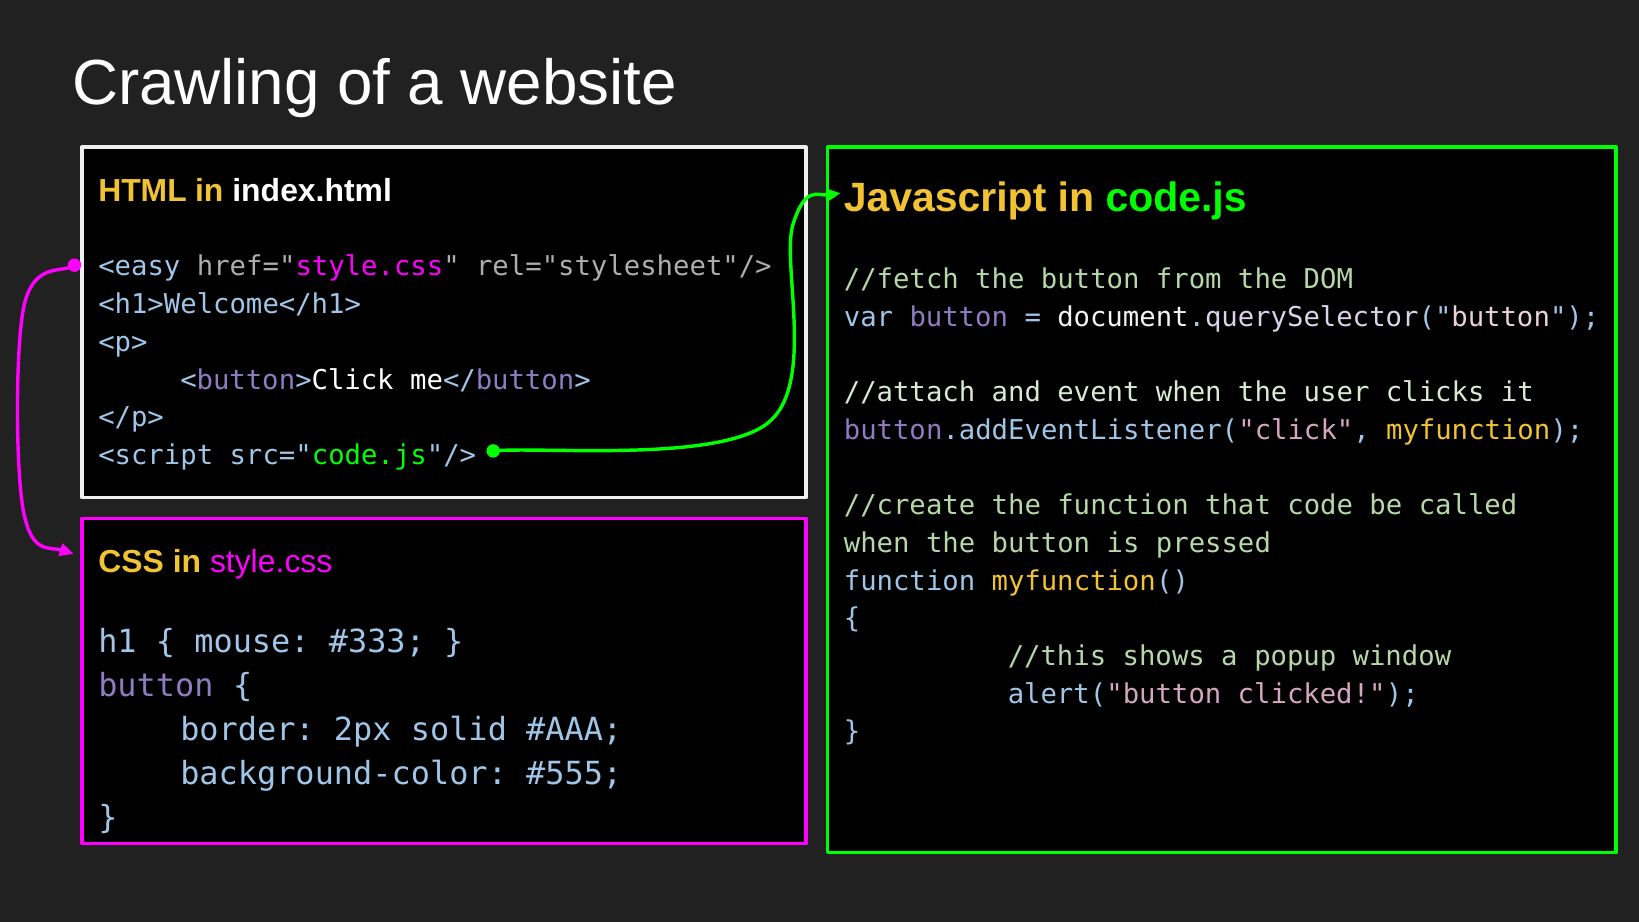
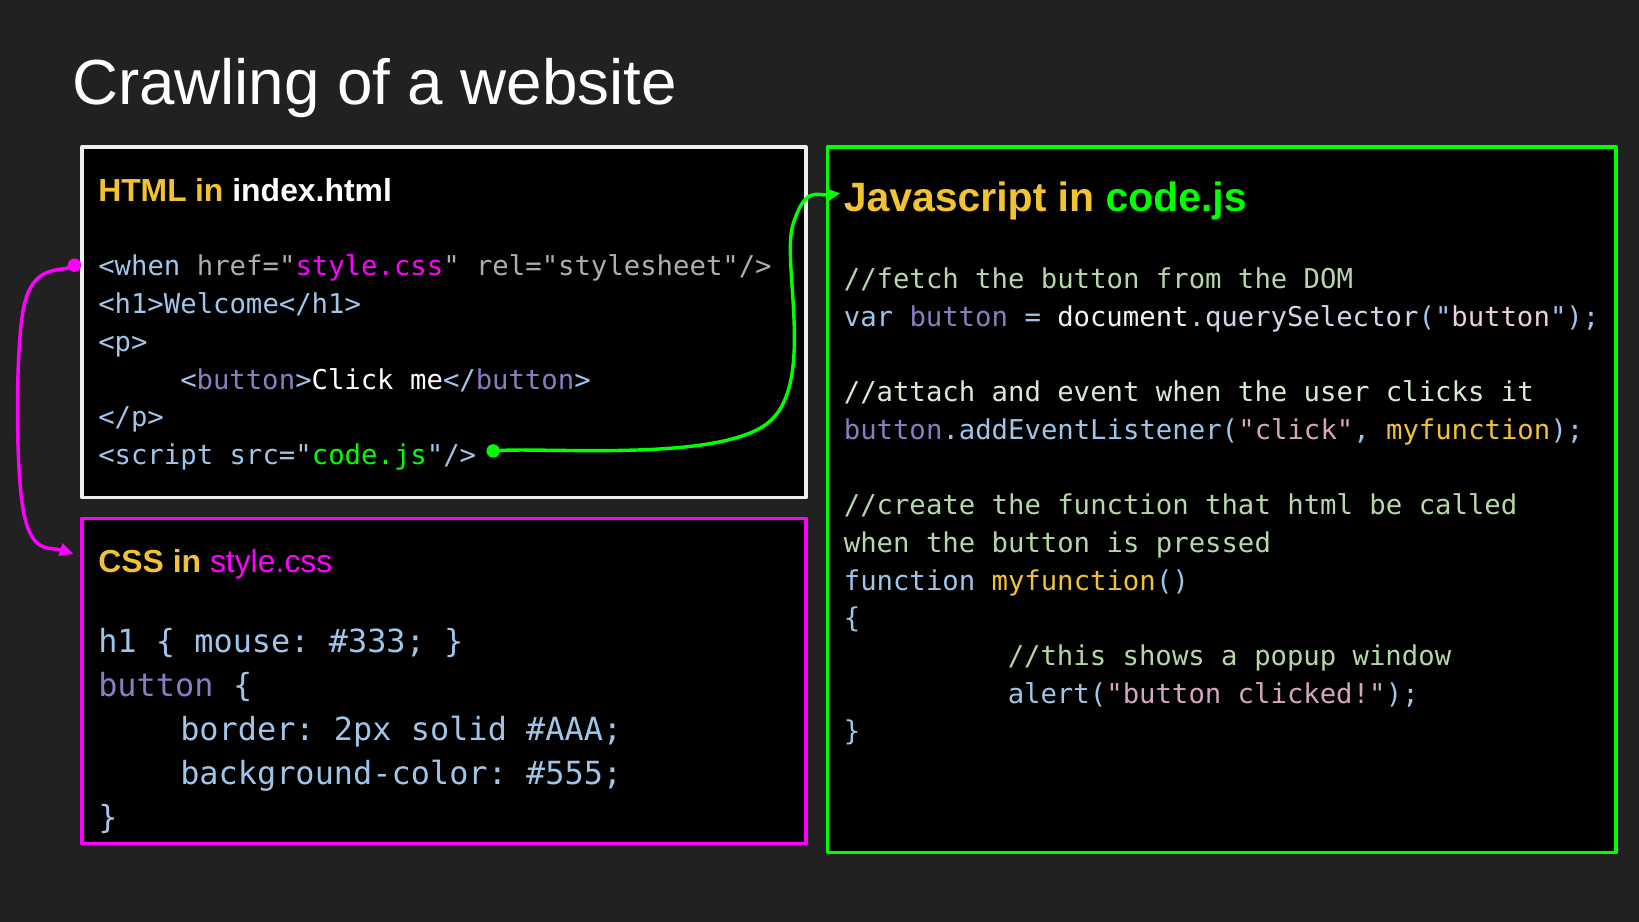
<easy: <easy -> <when (139, 267)
that code: code -> html (1320, 506)
